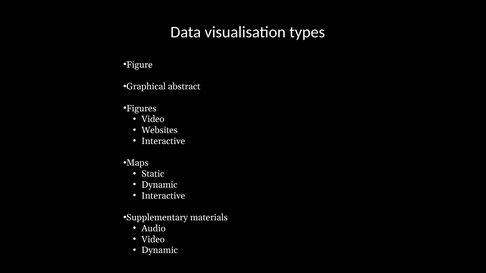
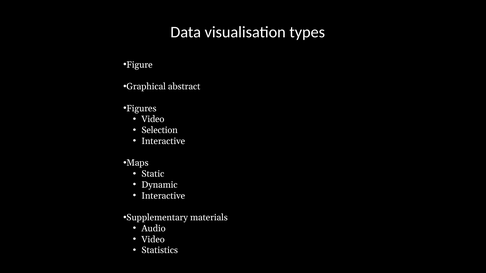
Websites: Websites -> Selection (160, 130)
Dynamic: Dynamic -> Statistics (160, 251)
